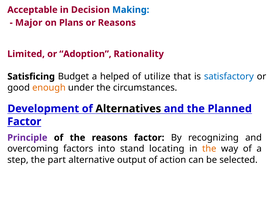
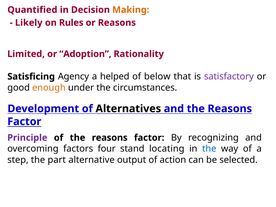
Acceptable: Acceptable -> Quantified (32, 10)
Making colour: blue -> orange (131, 10)
Major: Major -> Likely (29, 23)
Plans: Plans -> Rules (71, 23)
Budget: Budget -> Agency (73, 77)
utilize: utilize -> below (157, 77)
satisfactory colour: blue -> purple (229, 77)
and the Planned: Planned -> Reasons (230, 109)
into: into -> four (107, 149)
the colour: orange -> blue (209, 149)
